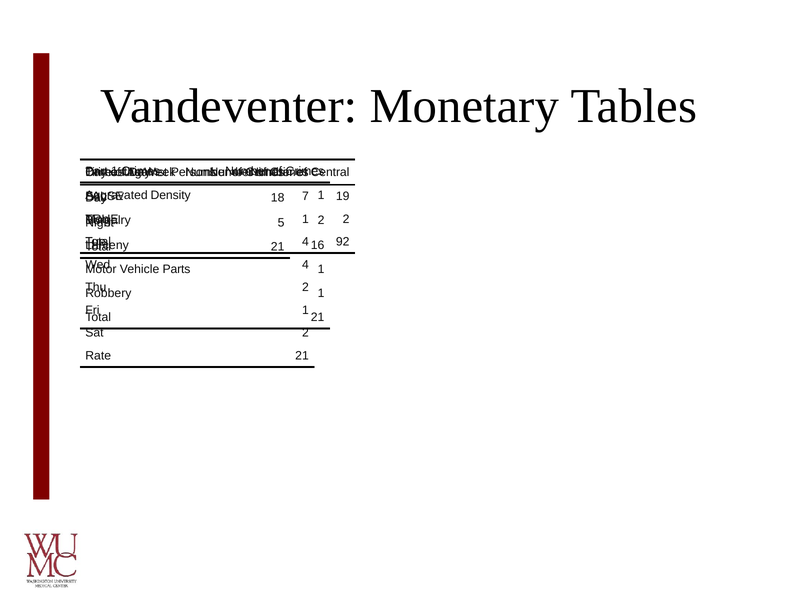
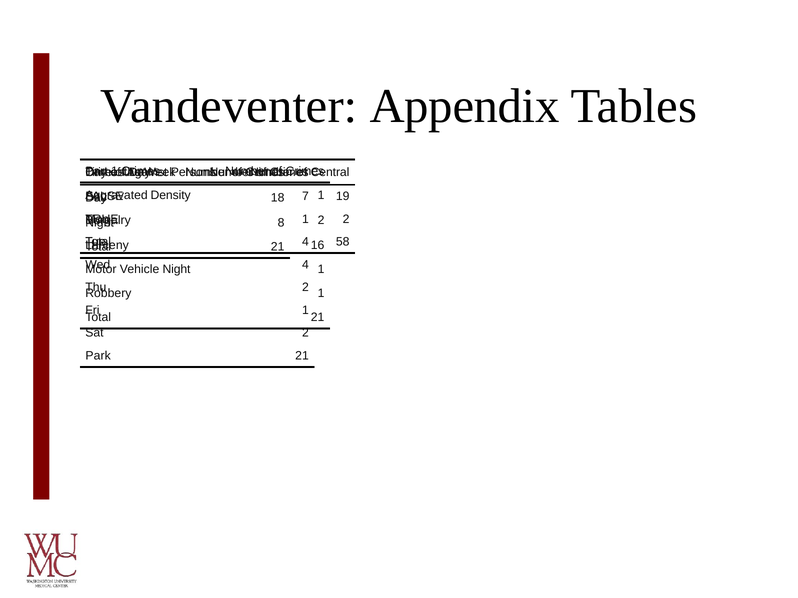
Monetary: Monetary -> Appendix (465, 106)
5: 5 -> 8 (281, 223)
92: 92 -> 58 (343, 242)
Vehicle Parts: Parts -> Night (176, 270)
Rate: Rate -> Park (98, 356)
